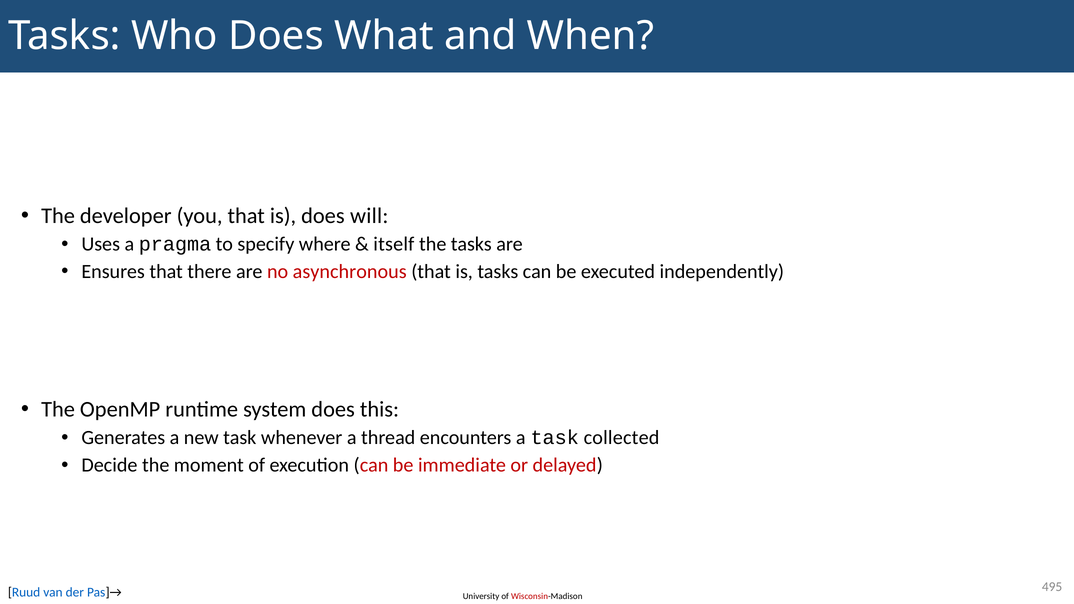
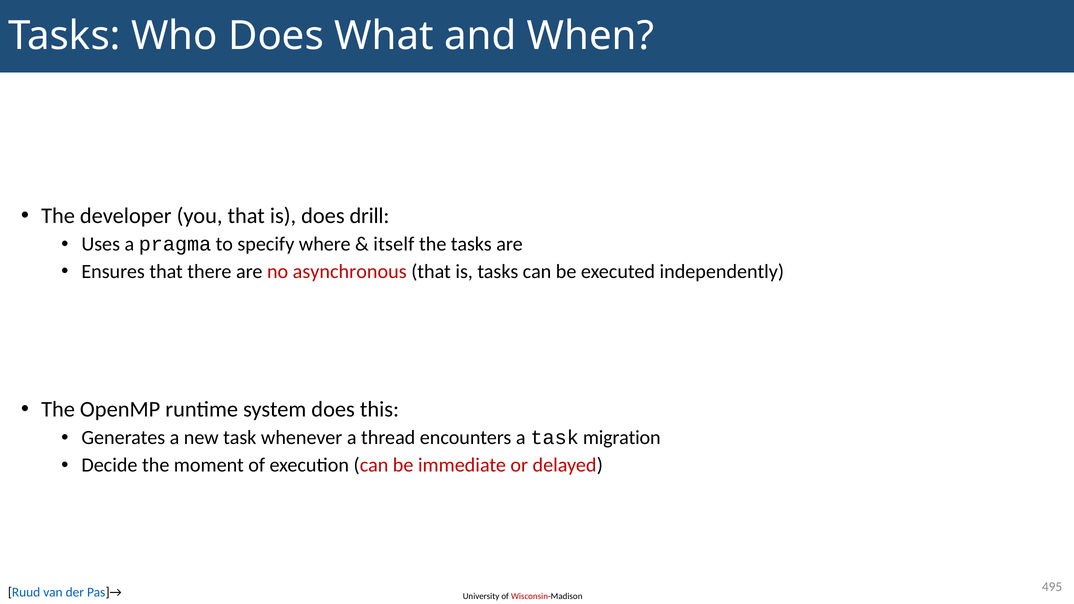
will: will -> drill (369, 216)
collected: collected -> migration (622, 438)
